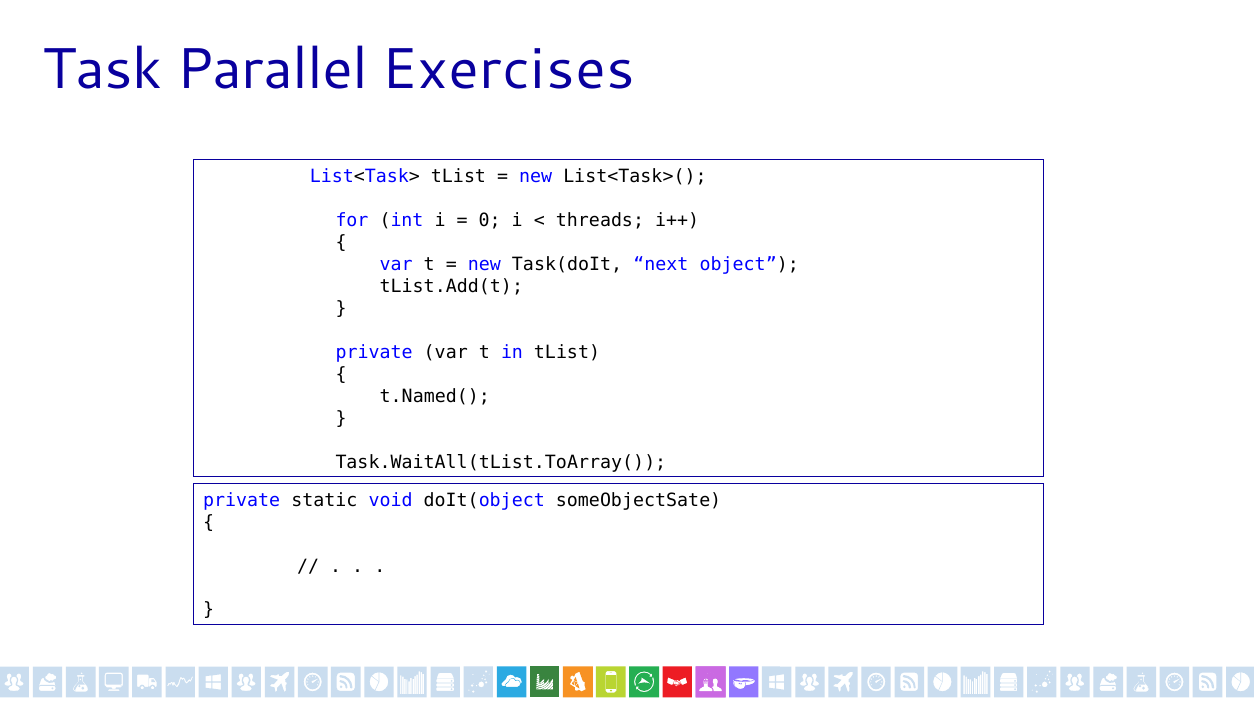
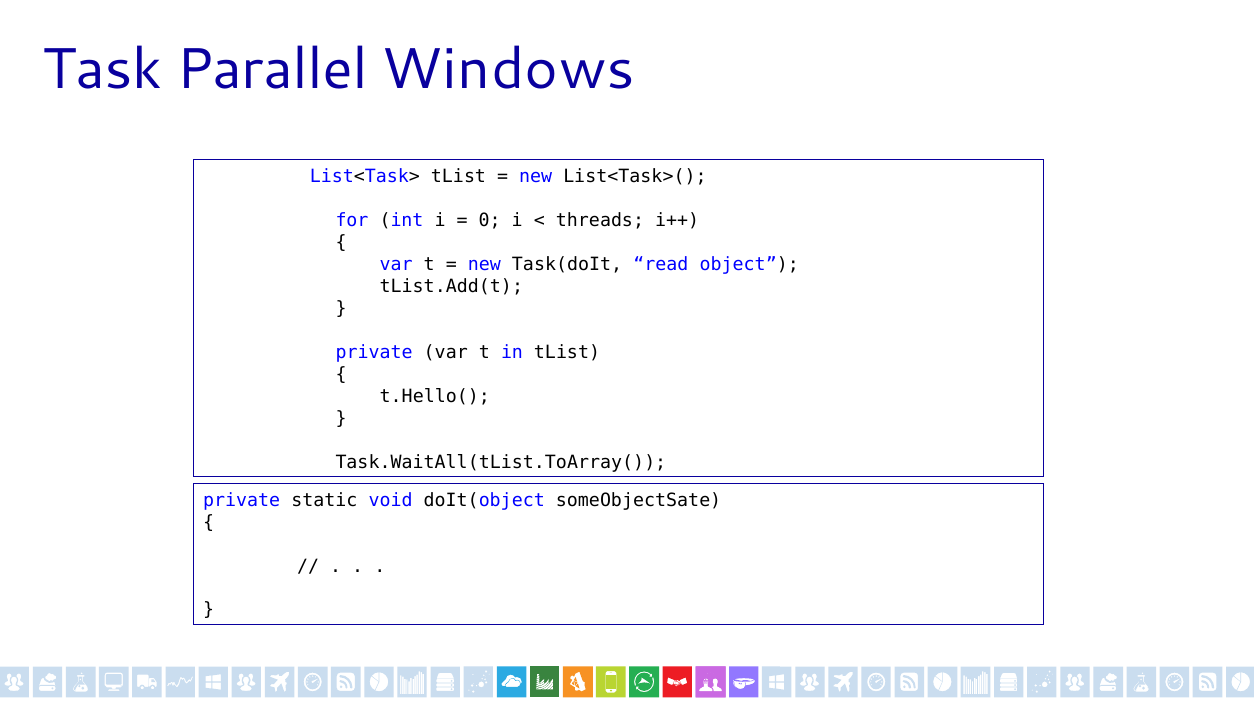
Exercises: Exercises -> Windows (508, 70)
next: next -> read (661, 265)
t.Named(: t.Named( -> t.Hello( (435, 396)
